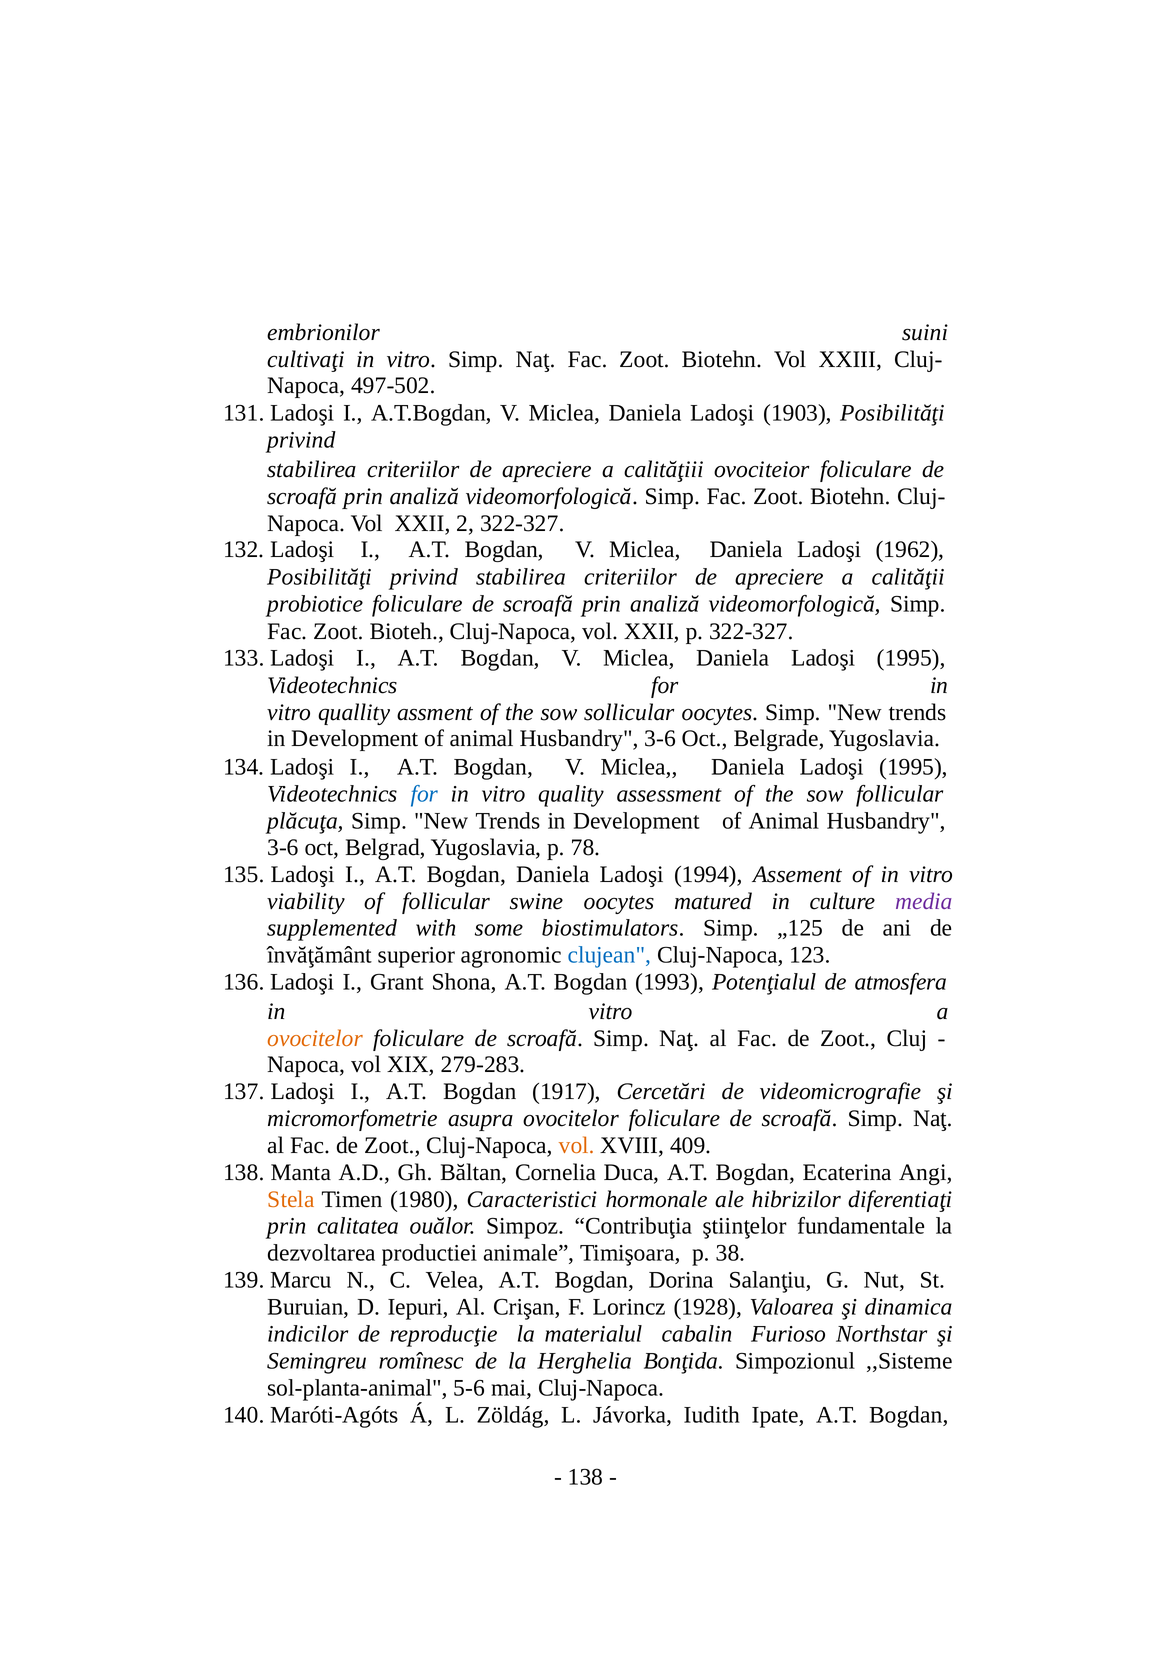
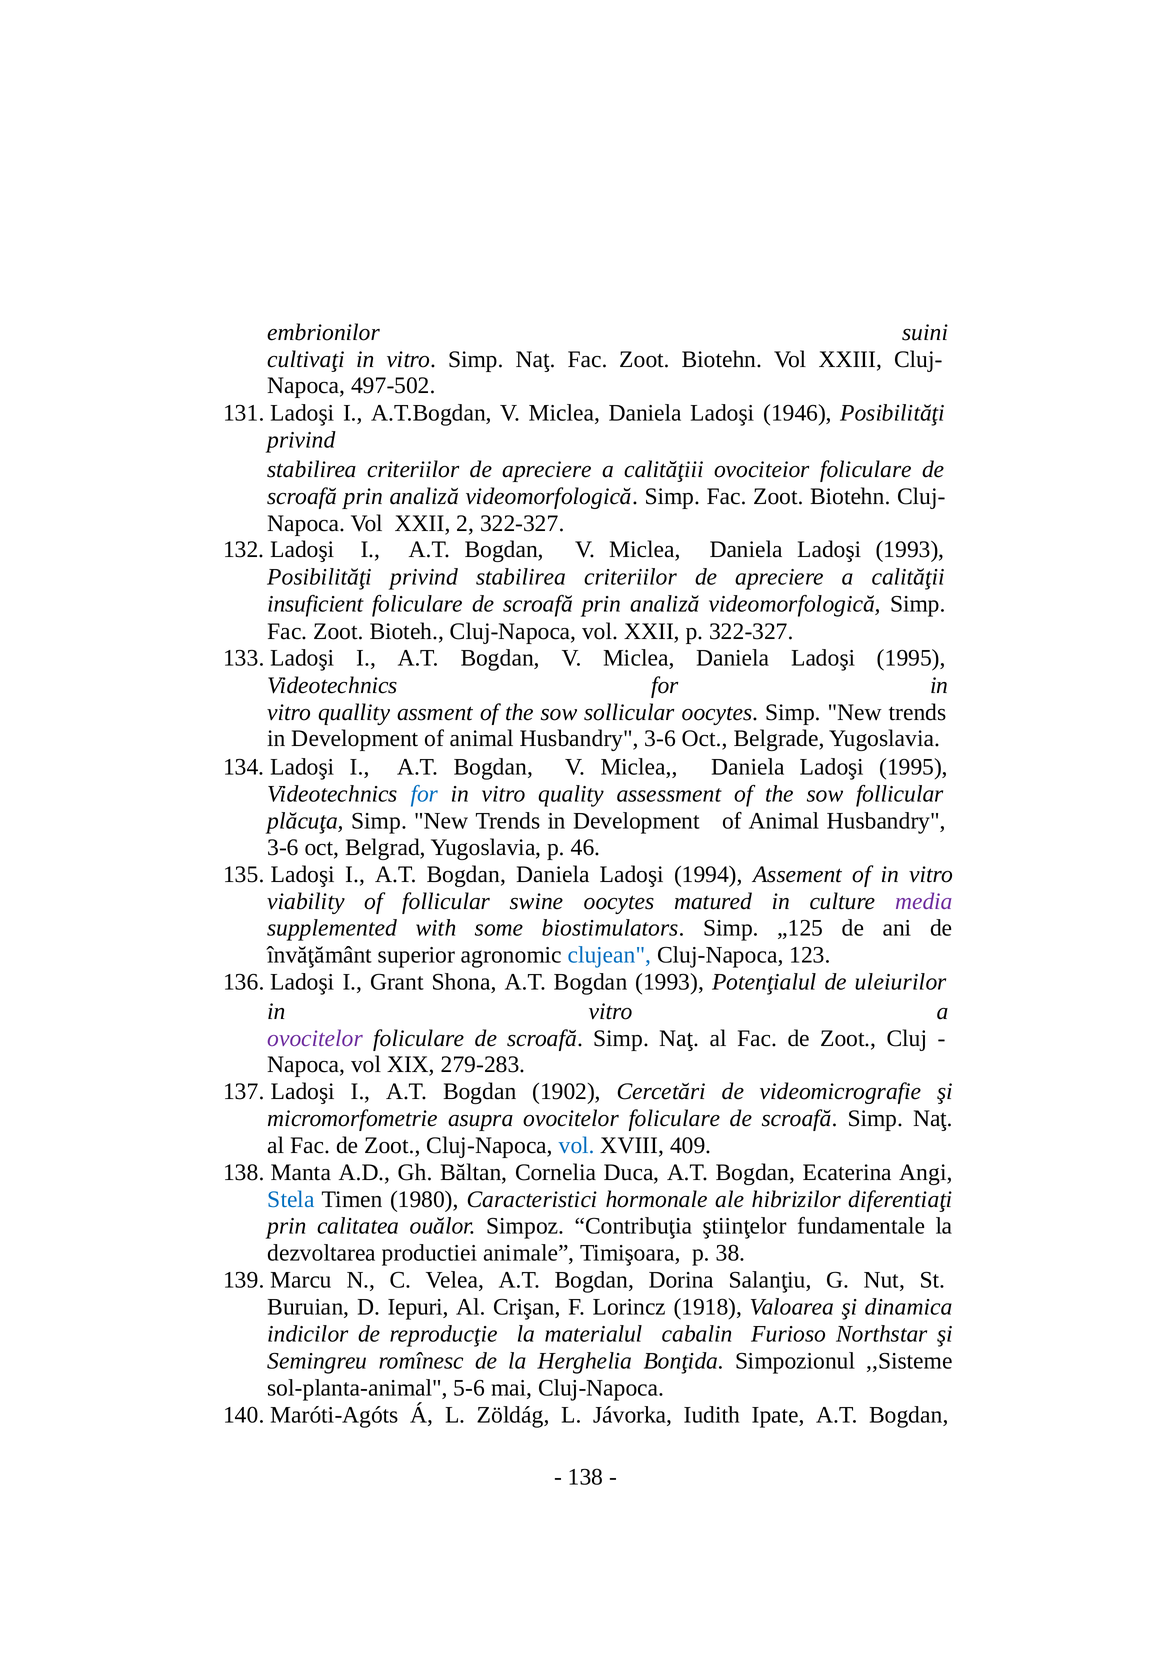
1903: 1903 -> 1946 (798, 413)
Ladoşi 1962: 1962 -> 1993 (910, 549)
probiotice: probiotice -> insuficient (315, 604)
78: 78 -> 46 (585, 847)
atmosfera: atmosfera -> uleiurilor (901, 982)
ovocitelor colour: orange -> purple (315, 1038)
1917: 1917 -> 1902 (567, 1092)
vol colour: orange -> blue (577, 1145)
Stela colour: orange -> blue (291, 1199)
1928: 1928 -> 1918 (708, 1307)
